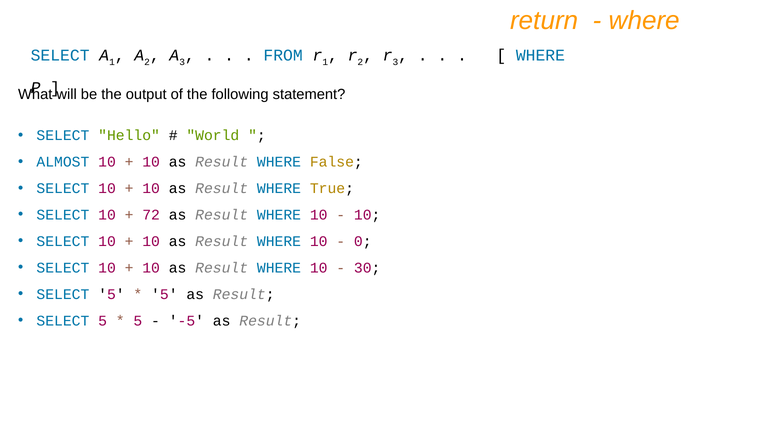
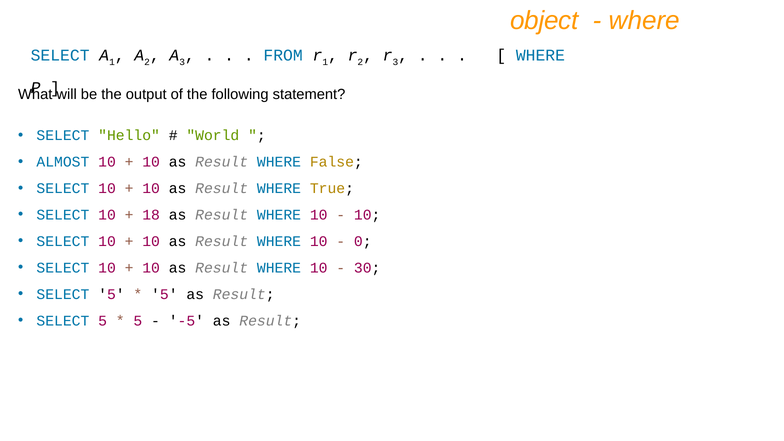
return: return -> object (544, 20)
72: 72 -> 18 (151, 215)
